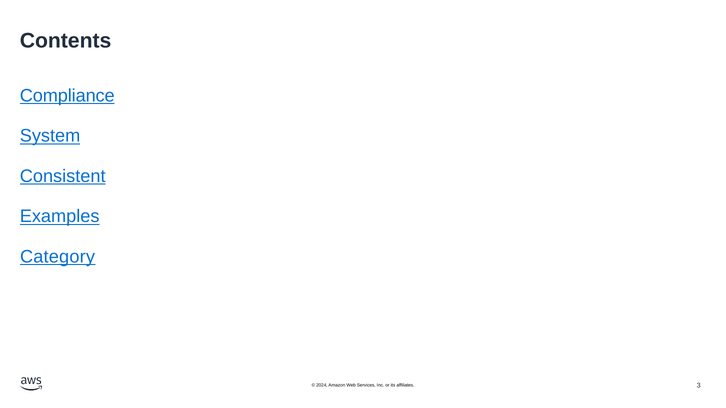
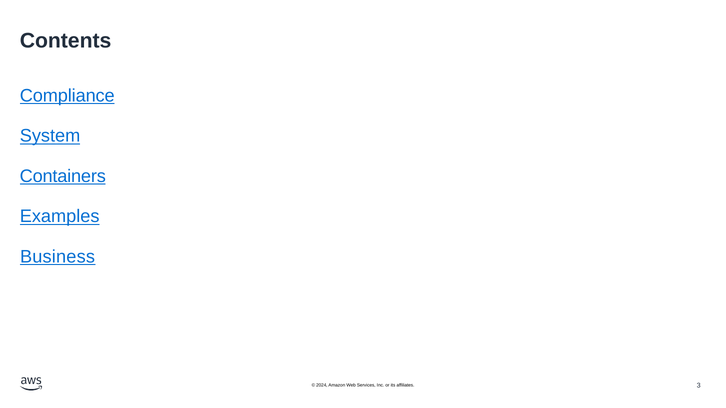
Consistent: Consistent -> Containers (63, 176)
Category: Category -> Business (58, 257)
